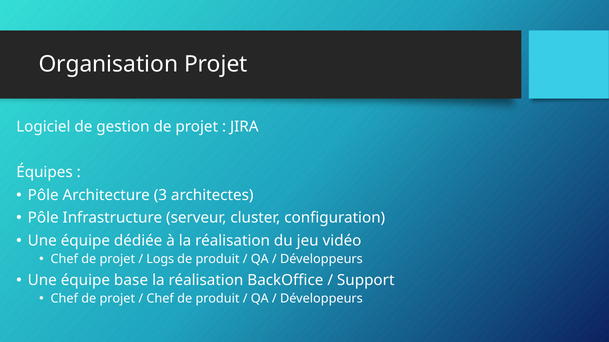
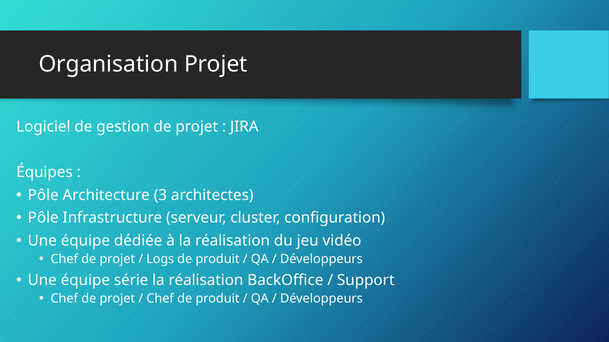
base: base -> série (131, 281)
